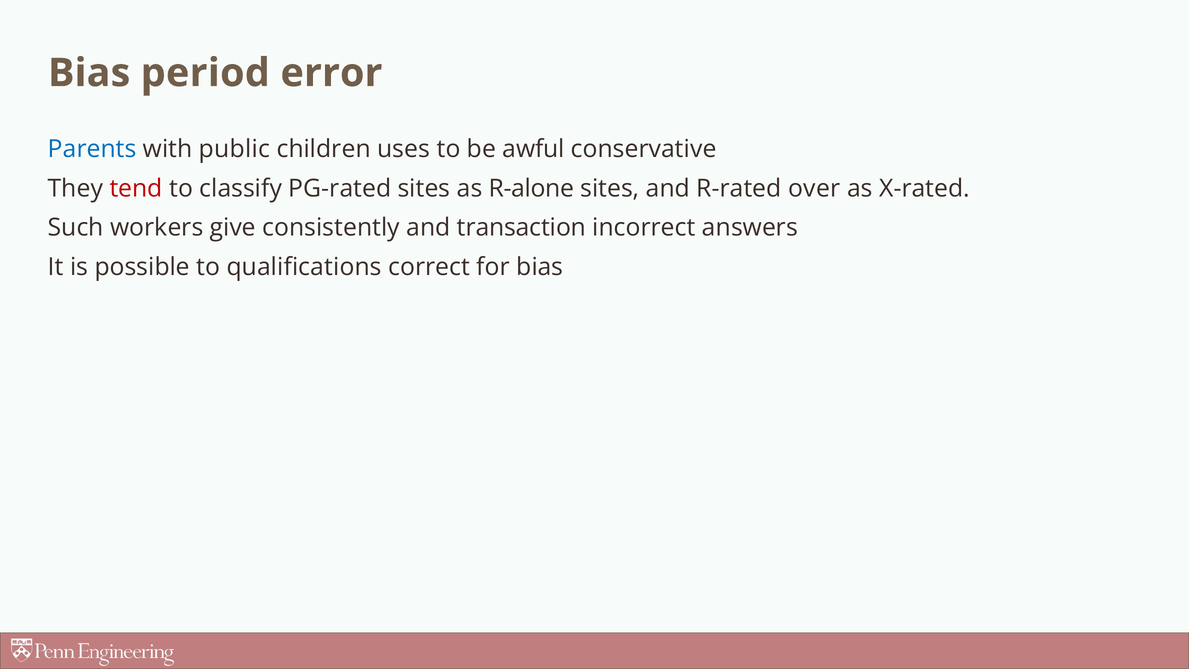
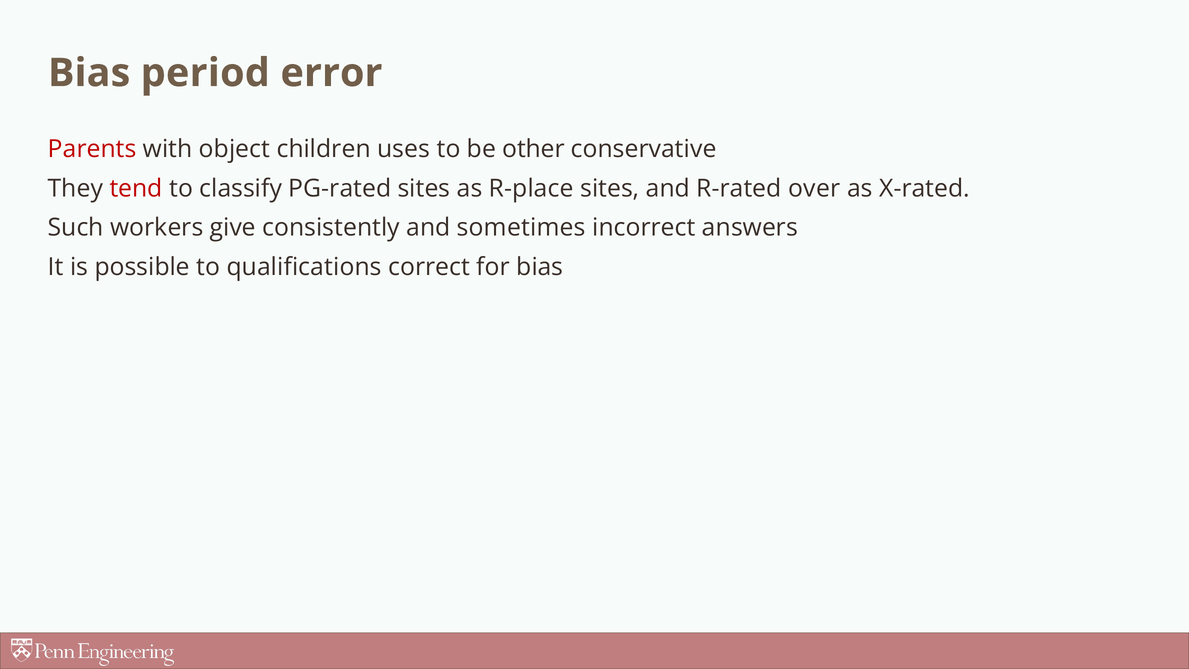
Parents colour: blue -> red (92, 149)
public: public -> object (235, 149)
awful: awful -> other (534, 149)
R-alone: R-alone -> R-place (531, 188)
transaction: transaction -> sometimes (521, 228)
